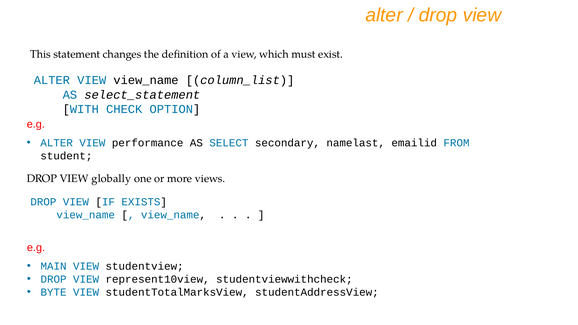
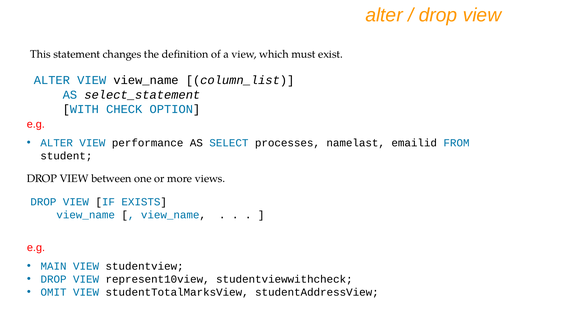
secondary: secondary -> processes (287, 143)
globally: globally -> between (111, 179)
BYTE: BYTE -> OMIT (54, 292)
